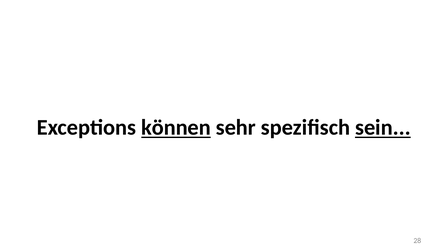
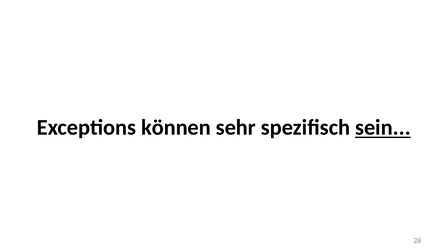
können underline: present -> none (176, 128)
